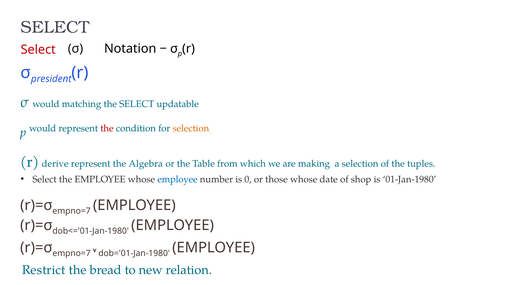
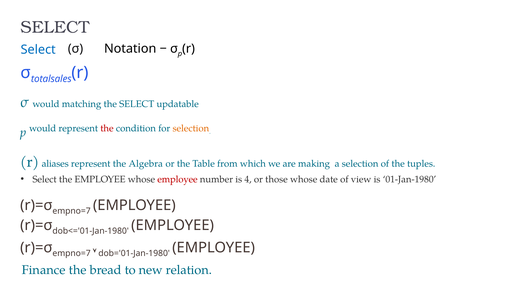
Select colour: red -> blue (38, 50)
president: president -> totalsales (51, 79)
derive: derive -> aliases (55, 163)
employee colour: blue -> red (177, 179)
0: 0 -> 4 (248, 179)
shop: shop -> view (361, 179)
Restrict: Restrict -> Finance (44, 270)
